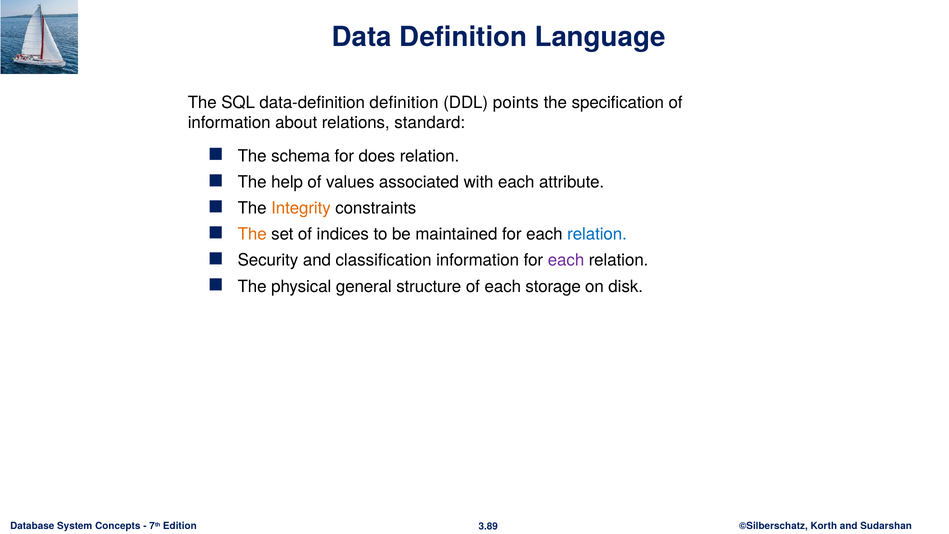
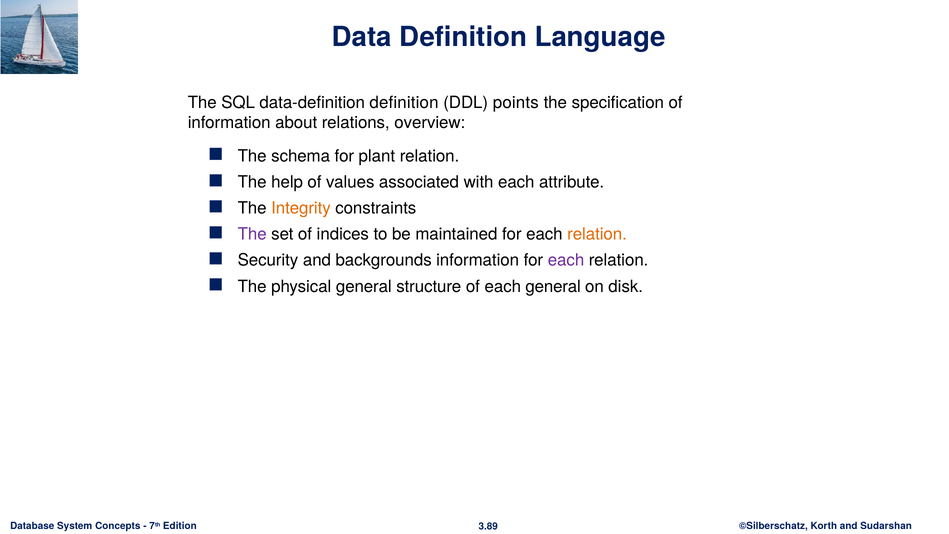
standard: standard -> overview (430, 123)
does: does -> plant (377, 156)
The colour: orange -> purple (252, 234)
relation colour: blue -> orange (597, 234)
classification: classification -> backgrounds (384, 260)
each storage: storage -> general (553, 286)
